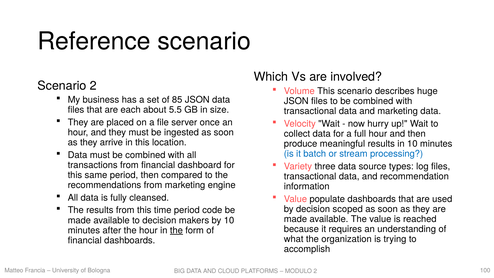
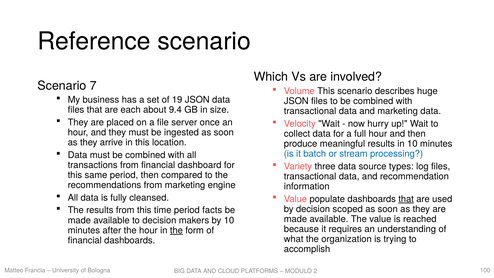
Scenario 2: 2 -> 7 (93, 86)
85: 85 -> 19 (177, 100)
5.5: 5.5 -> 9.4 (175, 110)
that underline: none -> present (406, 199)
code: code -> facts (212, 210)
